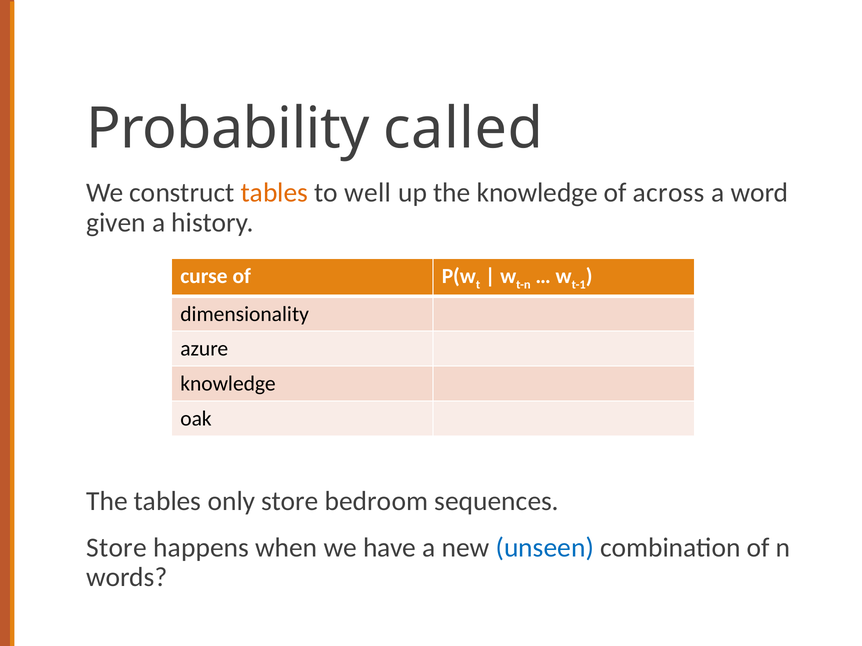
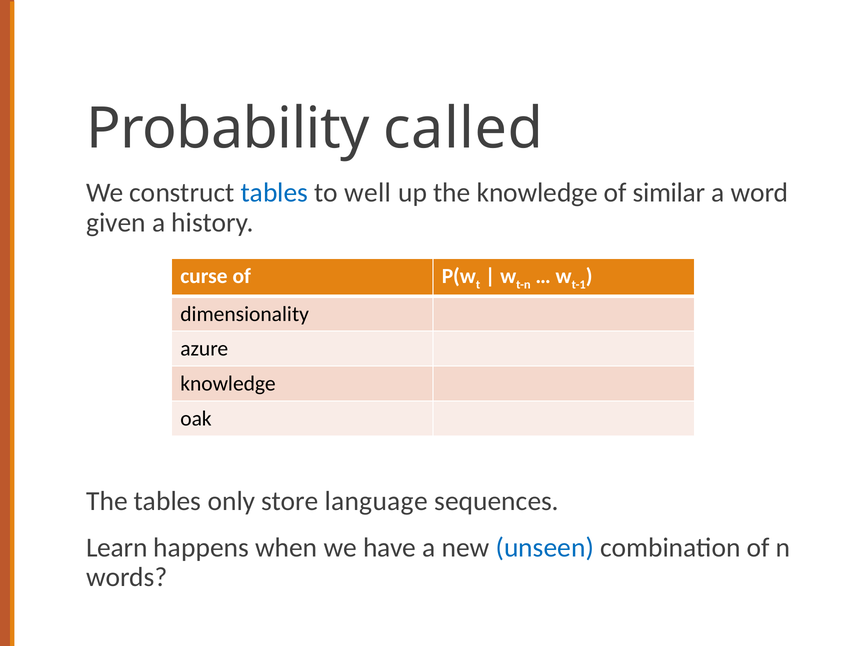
tables colour: orange -> blue (274, 193)
across: across -> similar (669, 193)
bedroom: bedroom -> language (376, 502)
Store: Store -> Learn (117, 548)
